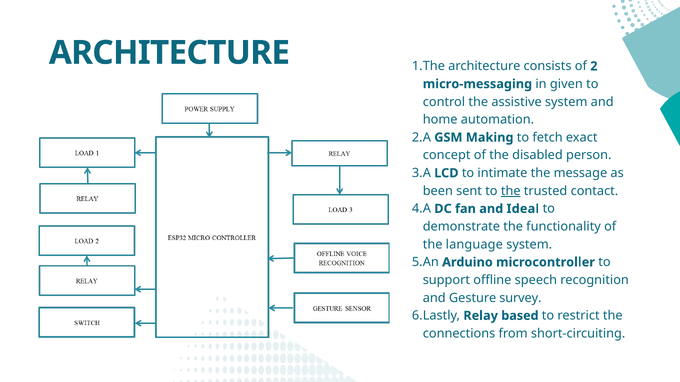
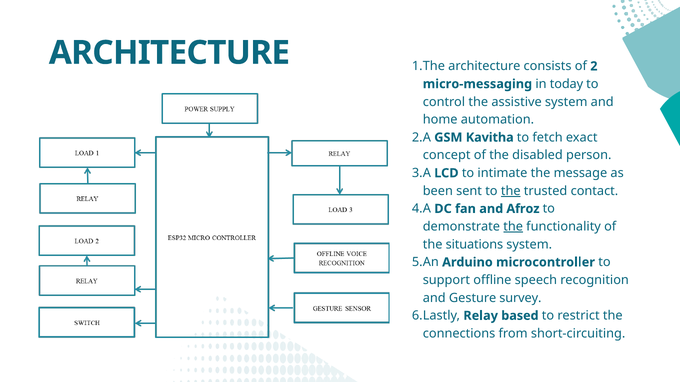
given: given -> today (566, 84)
Making: Making -> Kavitha (490, 138)
Ideal: Ideal -> Afroz (523, 209)
the underline: none -> present (513, 227)
language: language -> situations (474, 245)
